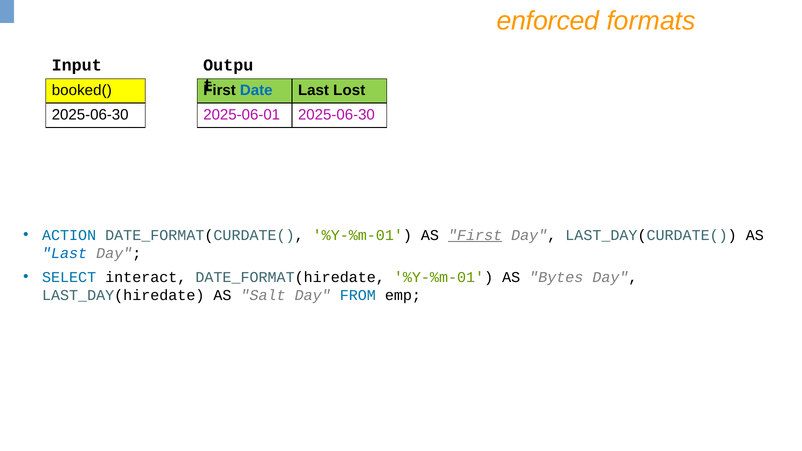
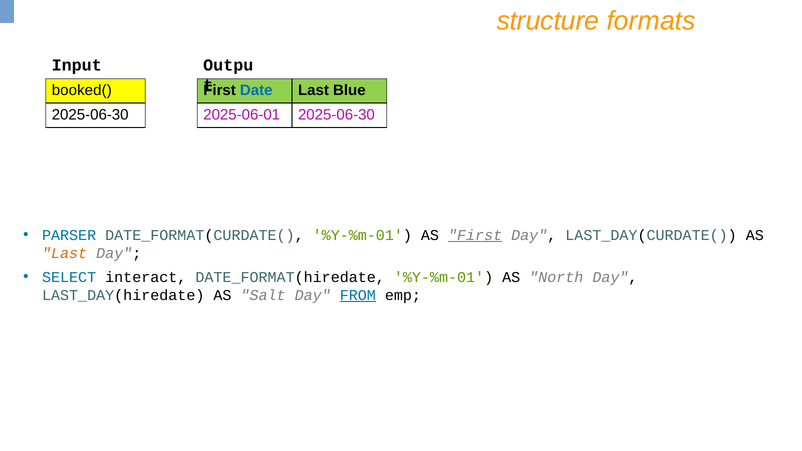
enforced: enforced -> structure (548, 21)
Lost: Lost -> Blue (349, 90)
ACTION: ACTION -> PARSER (69, 235)
Last colour: blue -> orange (65, 253)
Bytes: Bytes -> North (556, 277)
FROM underline: none -> present (358, 295)
